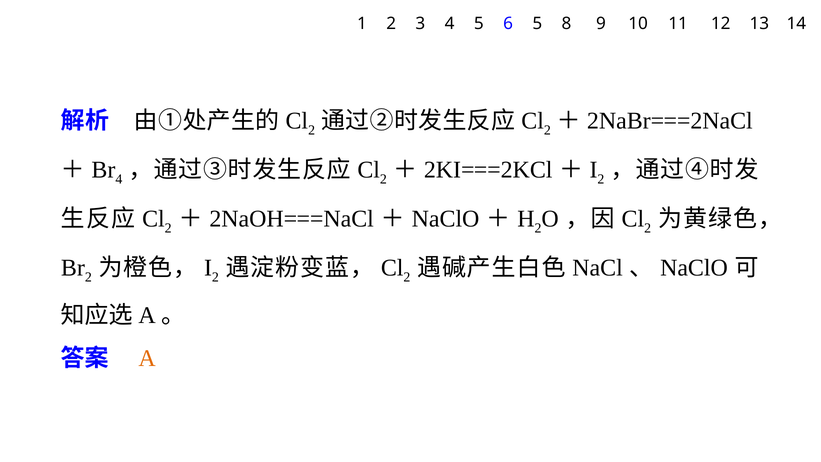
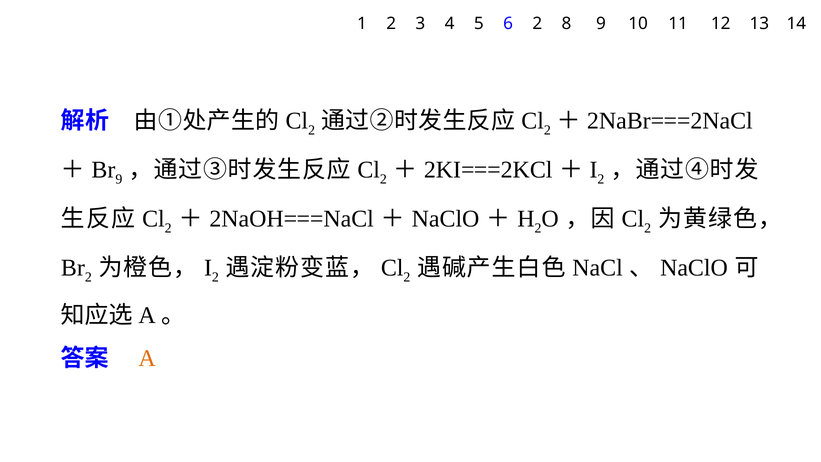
6 5: 5 -> 2 (537, 24)
4: 4 -> 9 (119, 179)
